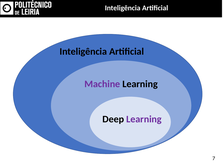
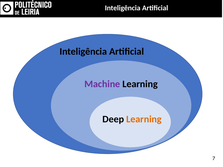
Learning colour: purple -> orange (144, 119)
